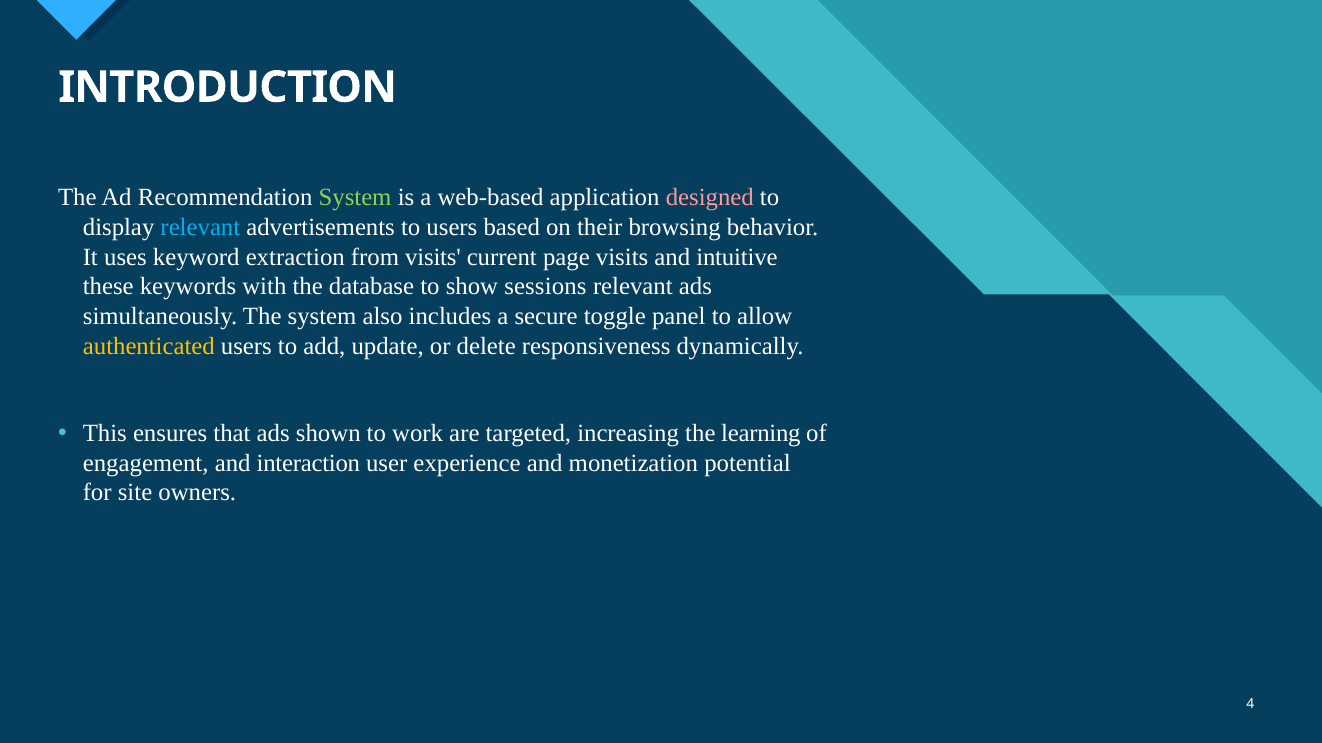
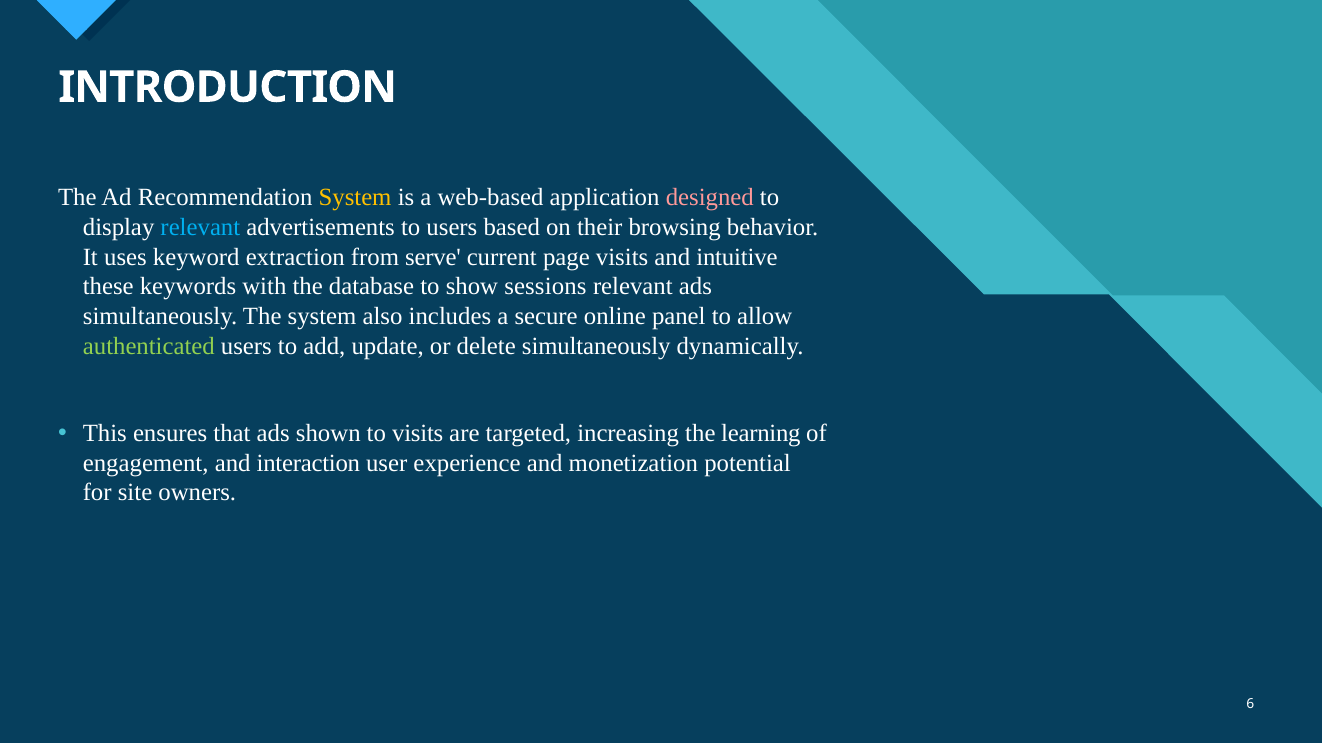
System colour: light green -> yellow (355, 198)
from visits: visits -> serve (433, 257)
toggle: toggle -> online (615, 317)
authenticated colour: yellow -> light green (149, 347)
delete responsiveness: responsiveness -> simultaneously (596, 347)
to work: work -> visits (418, 434)
4: 4 -> 6 (1250, 704)
